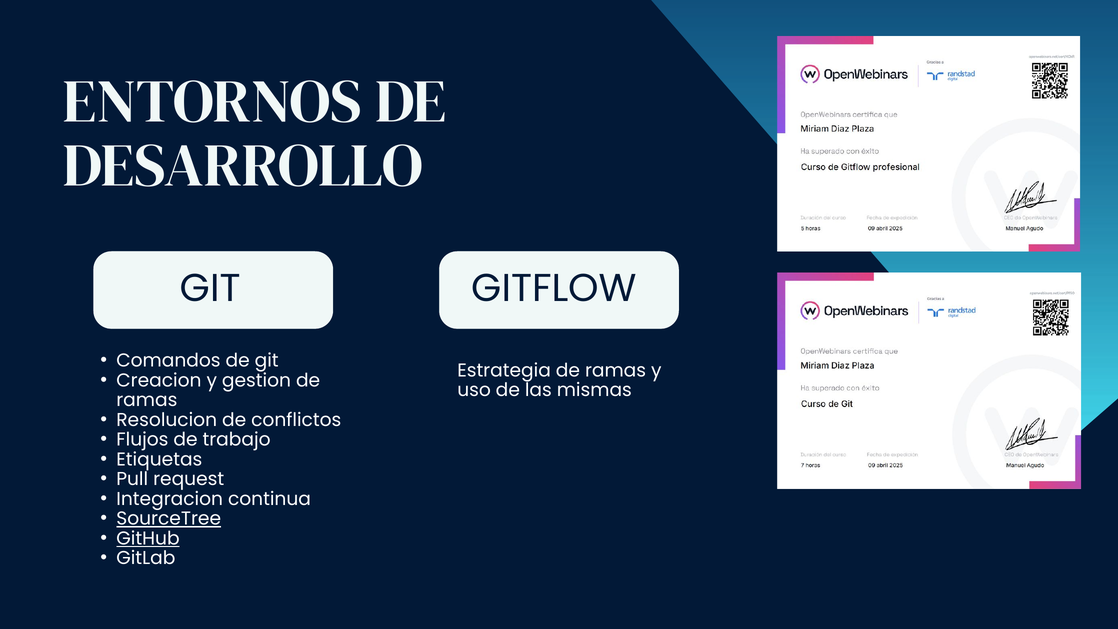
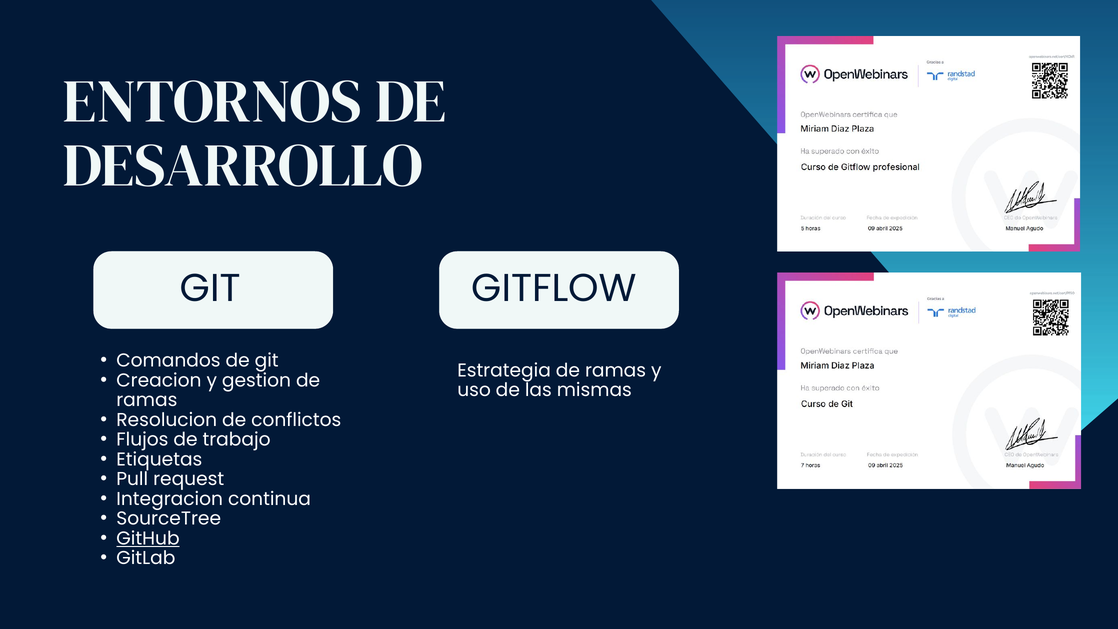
SourceTree underline: present -> none (169, 519)
